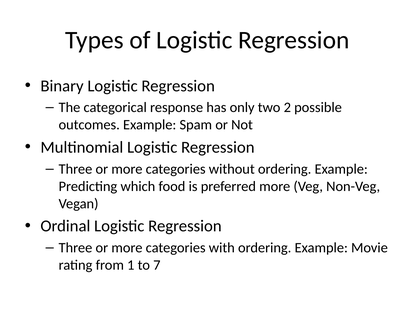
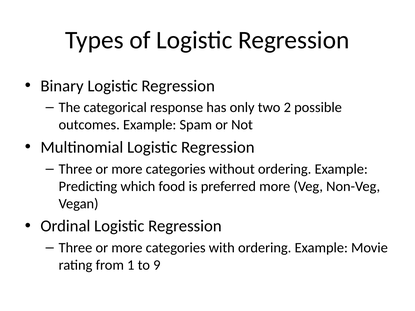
7: 7 -> 9 (157, 265)
